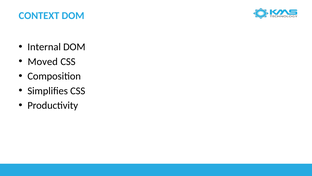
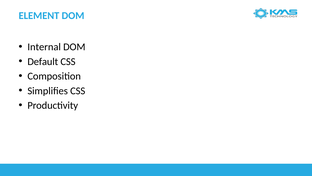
CONTEXT: CONTEXT -> ELEMENT (39, 16)
Moved: Moved -> Default (43, 61)
